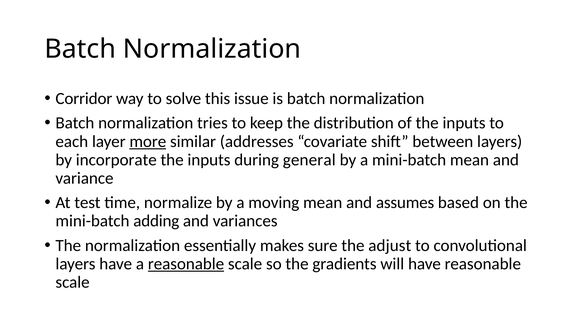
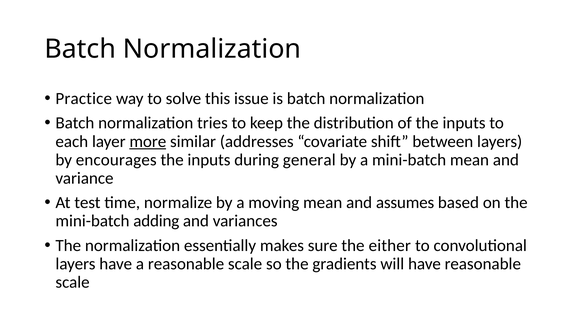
Corridor: Corridor -> Practice (84, 99)
incorporate: incorporate -> encourages (116, 160)
adjust: adjust -> either (390, 246)
reasonable underline: present -> none (186, 264)
